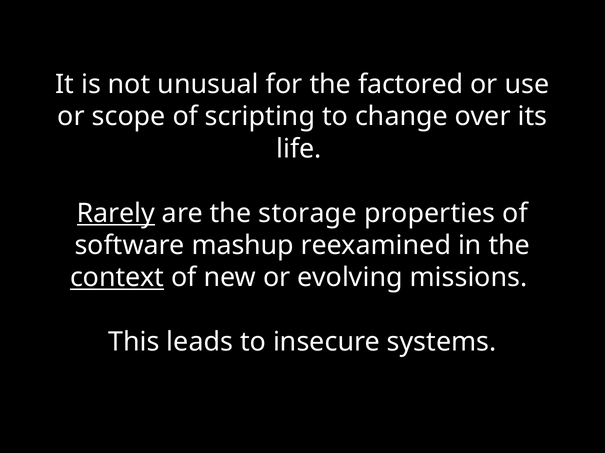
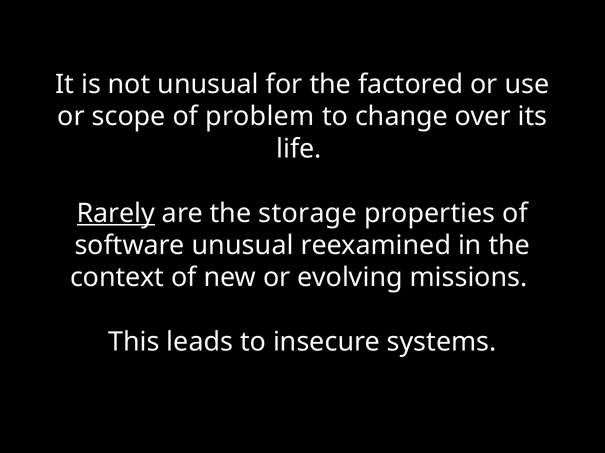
scripting: scripting -> problem (260, 117)
software mashup: mashup -> unusual (243, 246)
context underline: present -> none (117, 278)
